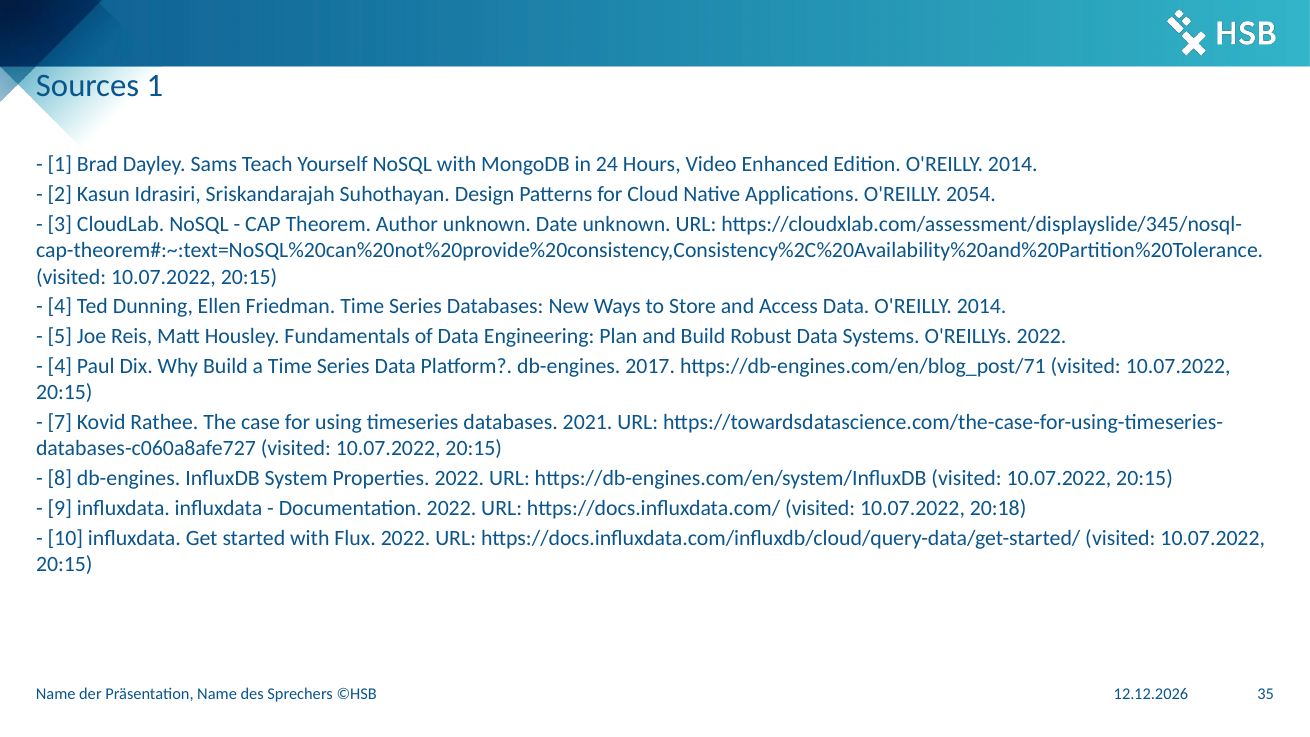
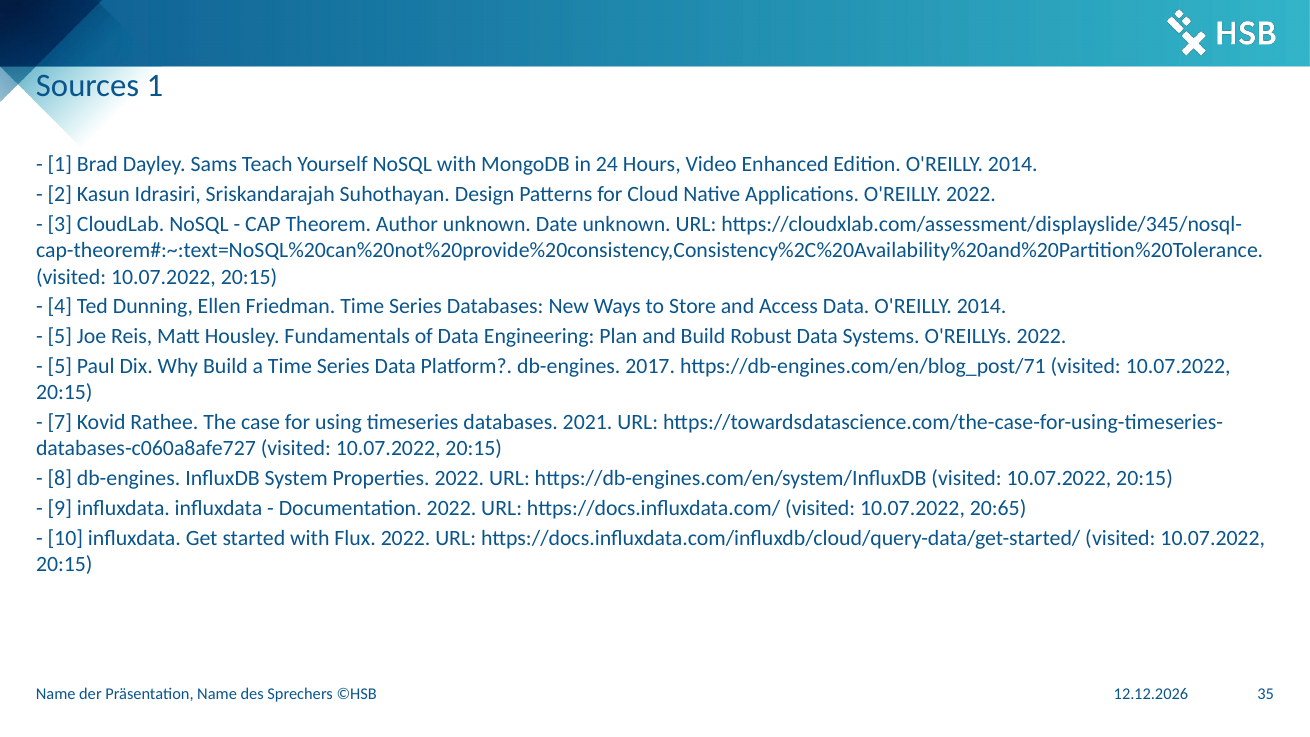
O'REILLY 2054: 2054 -> 2022 (971, 195)
4: 4 -> 5 (60, 366)
20:18: 20:18 -> 20:65 (998, 508)
